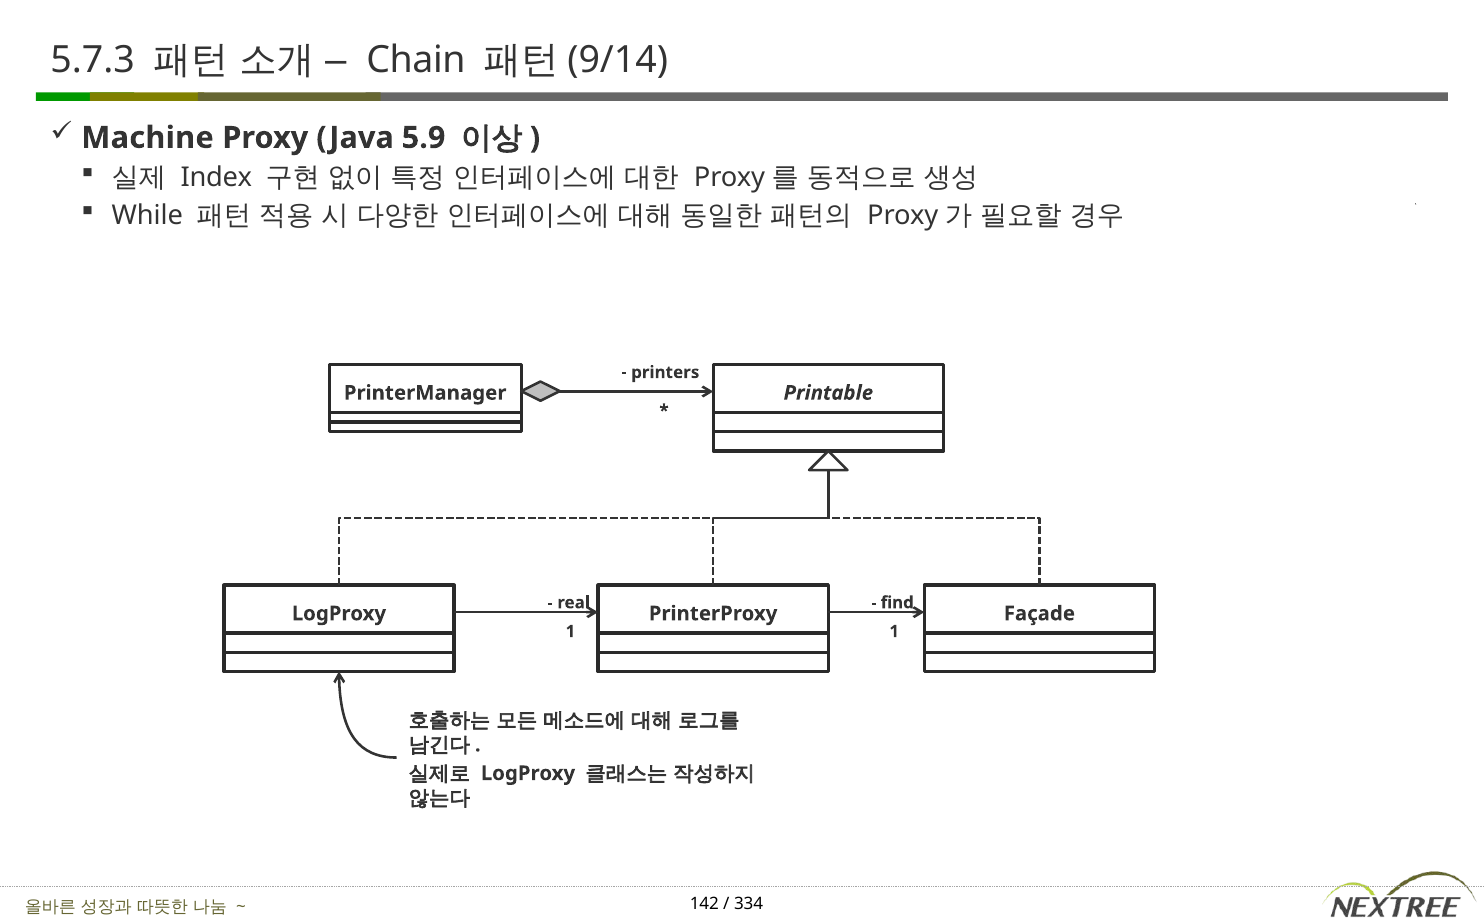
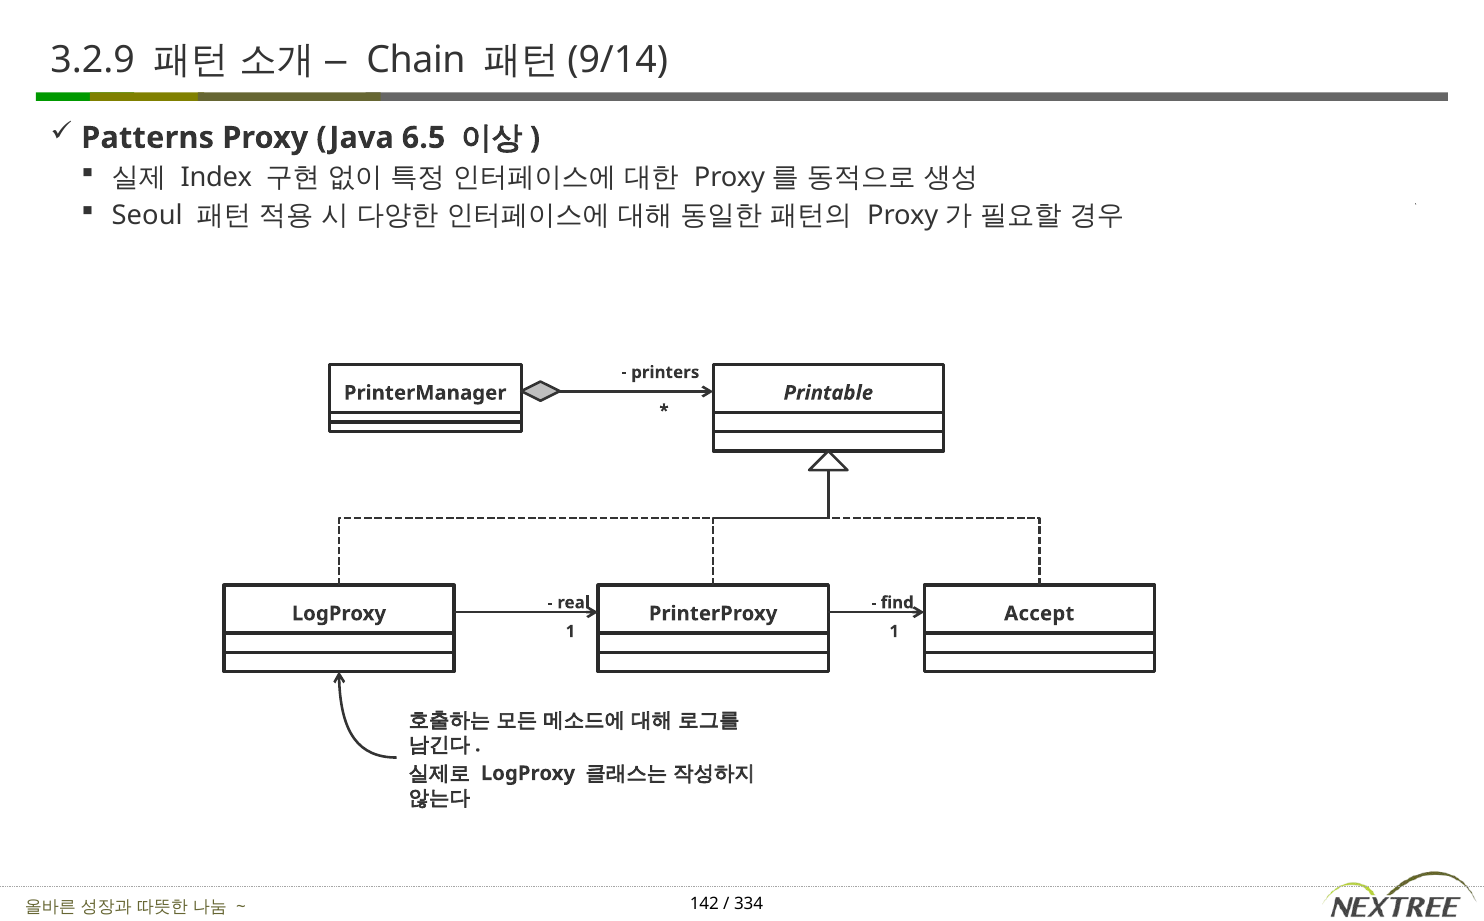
5.7.3: 5.7.3 -> 3.2.9 (93, 60)
Machine: Machine -> Patterns (148, 138)
5.9: 5.9 -> 6.5 (424, 138)
While: While -> Seoul (147, 216)
Façade: Façade -> Accept (1039, 614)
